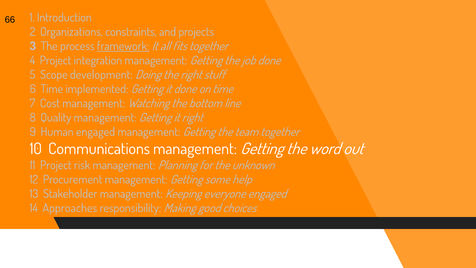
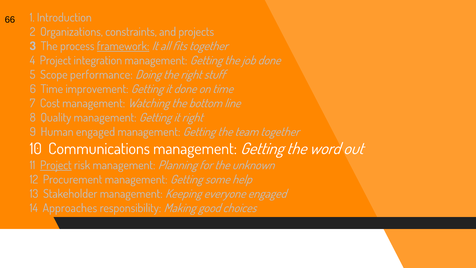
development: development -> performance (101, 75)
implemented: implemented -> improvement (97, 89)
Project underline: none -> present (56, 165)
